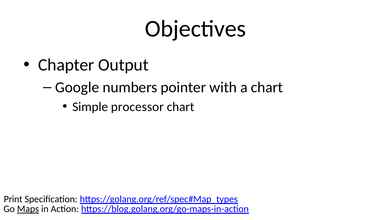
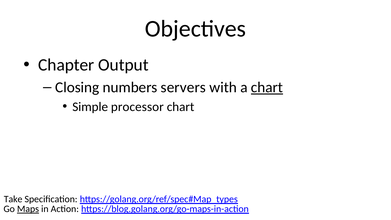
Google: Google -> Closing (77, 87)
pointer: pointer -> servers (183, 87)
chart underline: none -> present (267, 87)
Print: Print -> Take (13, 199)
